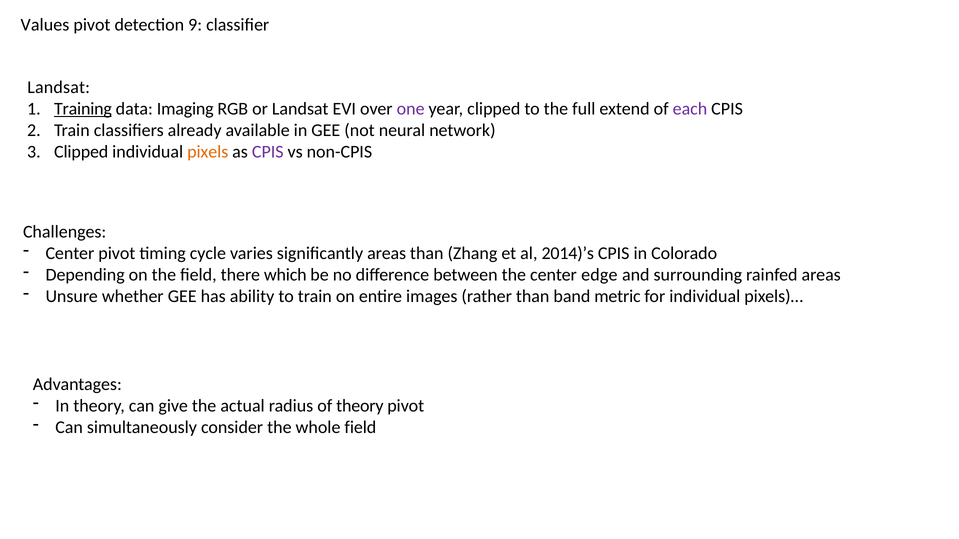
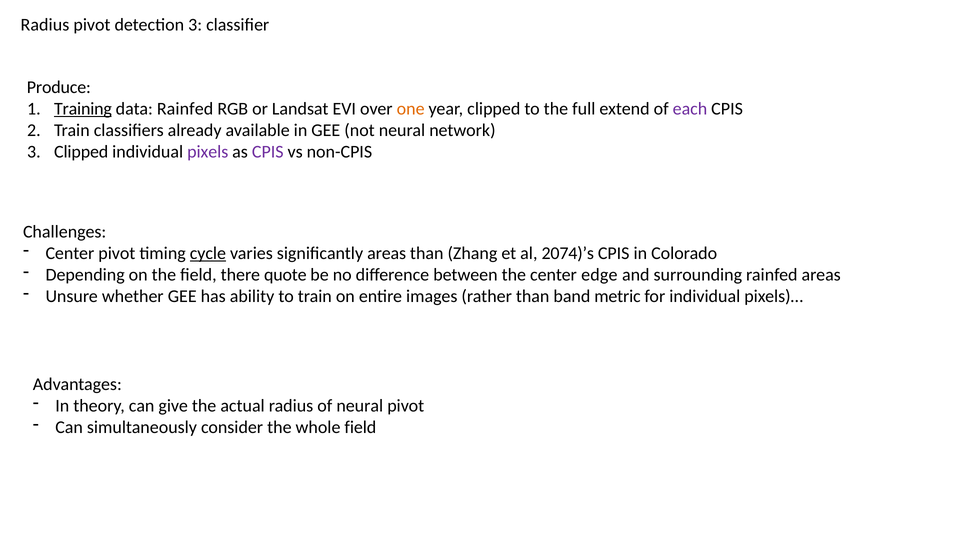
Values: Values -> Radius (45, 25)
detection 9: 9 -> 3 (195, 25)
Landsat: Landsat -> Produce (59, 87)
data Imaging: Imaging -> Rainfed (185, 109)
one colour: purple -> orange (411, 109)
pixels colour: orange -> purple (208, 152)
cycle underline: none -> present (208, 253)
2014)’s: 2014)’s -> 2074)’s (568, 253)
which: which -> quote (285, 275)
of theory: theory -> neural (360, 406)
